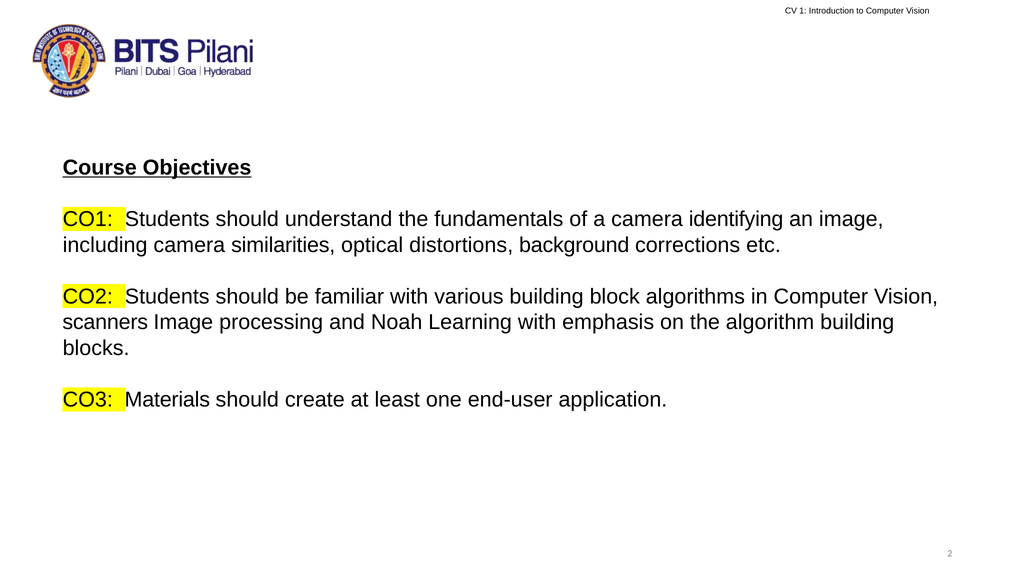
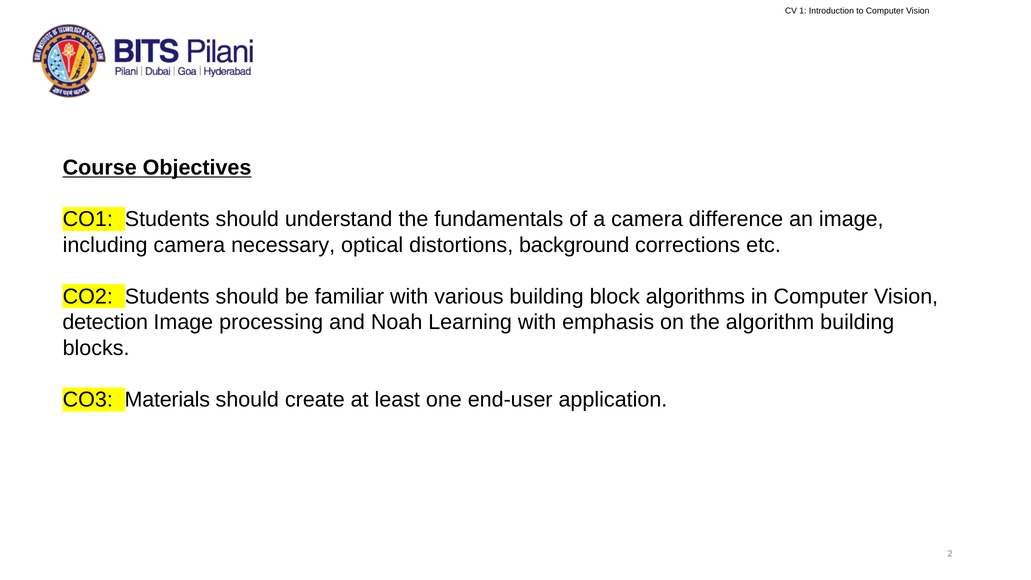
identifying: identifying -> difference (736, 219)
similarities: similarities -> necessary (283, 245)
scanners: scanners -> detection (105, 322)
